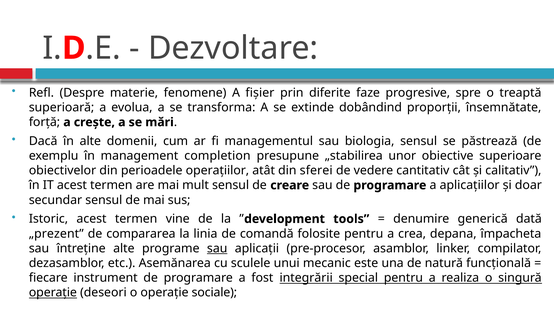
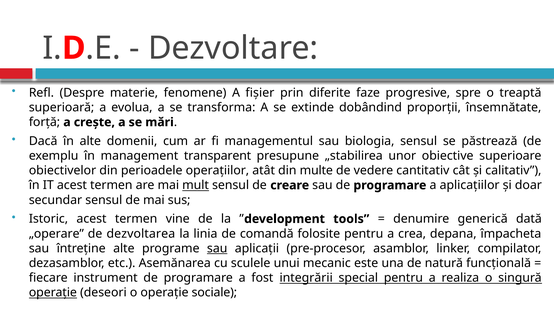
completion: completion -> transparent (218, 156)
sferei: sferei -> multe (316, 171)
mult underline: none -> present (196, 186)
„prezent: „prezent -> „operare (56, 234)
compararea: compararea -> dezvoltarea (141, 234)
